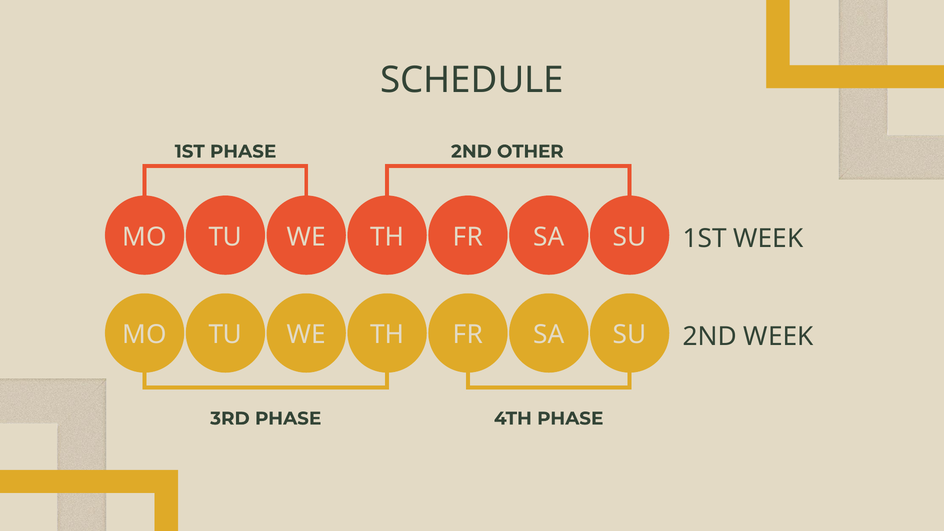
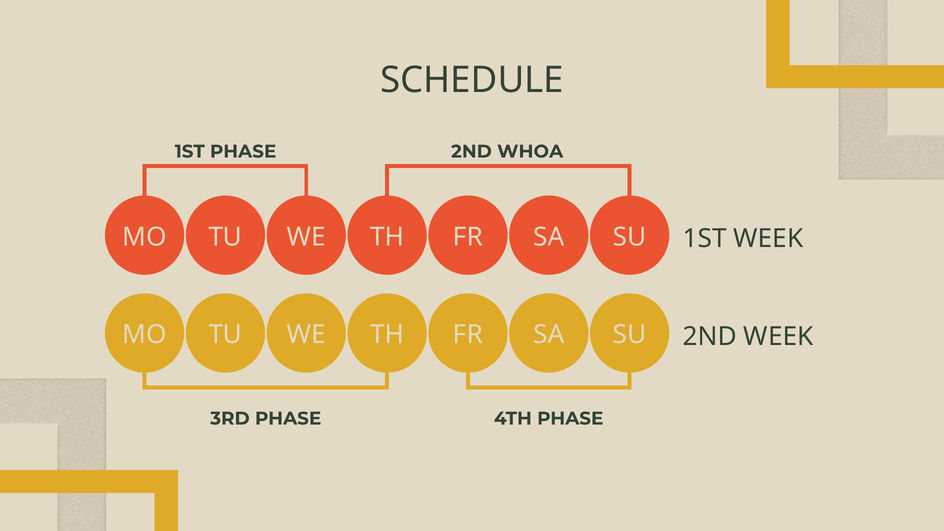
OTHER: OTHER -> WHOA (530, 152)
